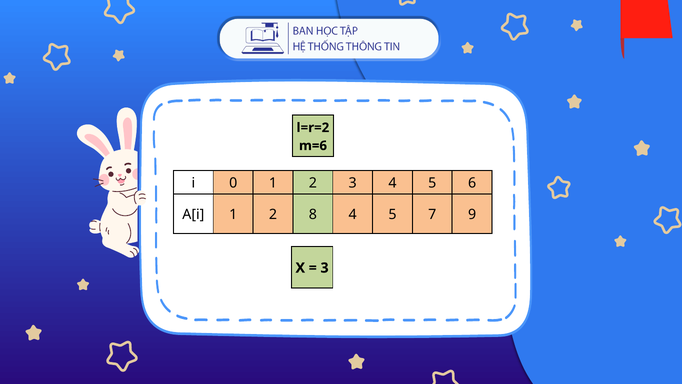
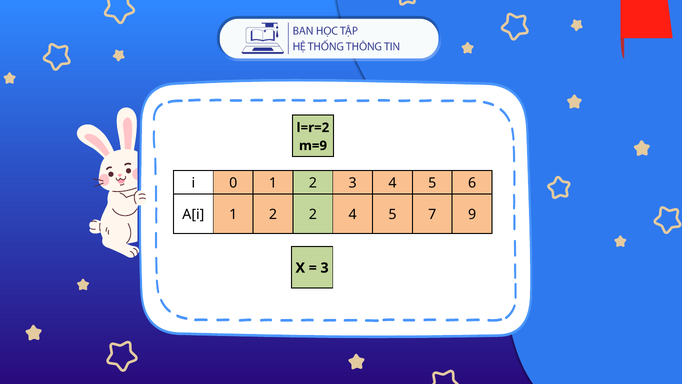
m=6: m=6 -> m=9 (313, 146)
2 8: 8 -> 2 (313, 214)
